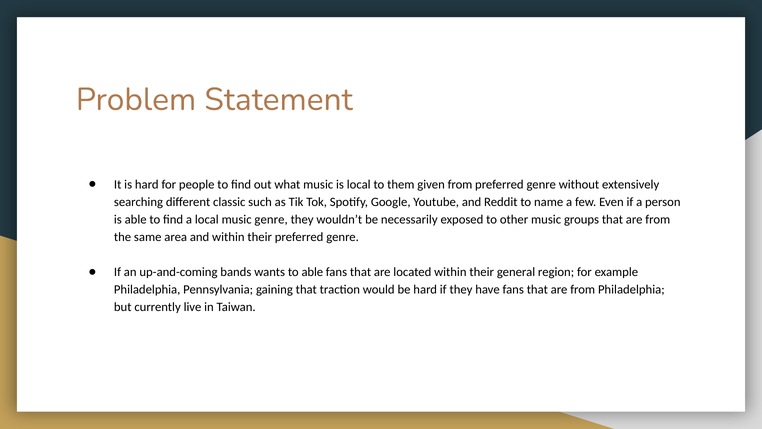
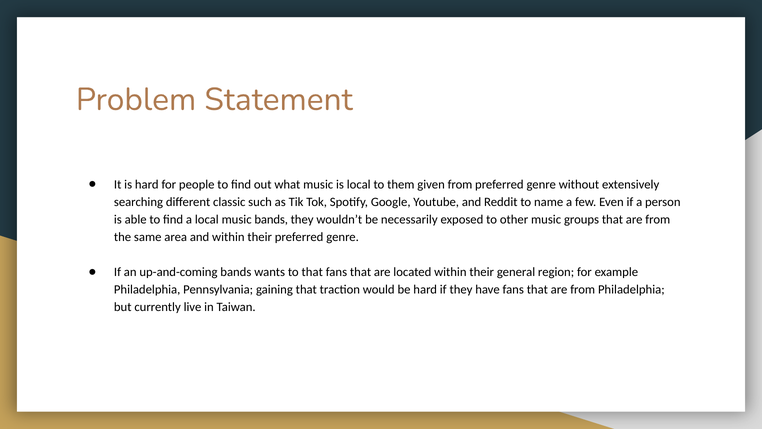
music genre: genre -> bands (271, 219)
to able: able -> that (312, 272)
